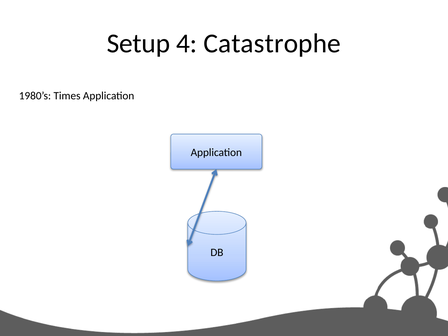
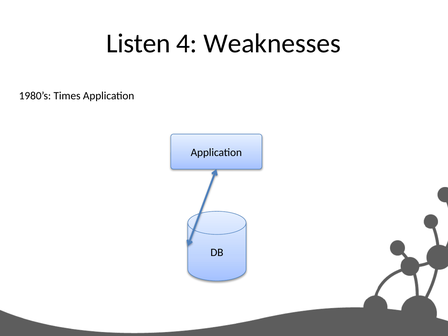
Setup: Setup -> Listen (138, 43)
Catastrophe: Catastrophe -> Weaknesses (272, 43)
